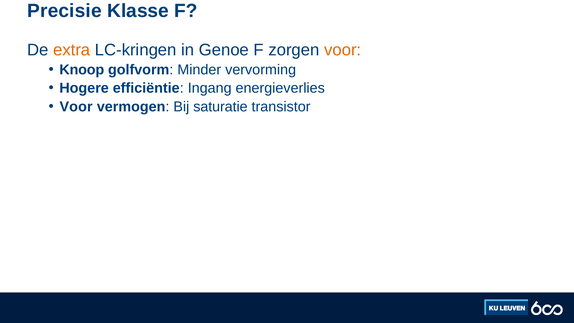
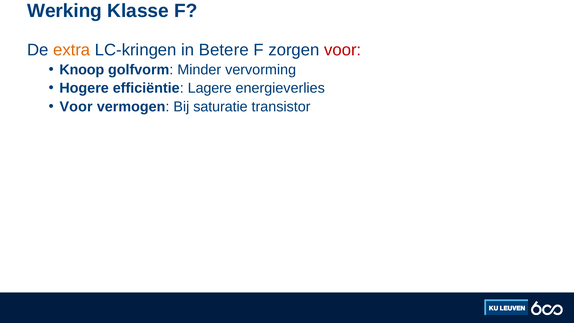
Precisie: Precisie -> Werking (65, 11)
Genoe: Genoe -> Betere (224, 50)
voor colour: orange -> red (343, 50)
Ingang: Ingang -> Lagere (210, 88)
